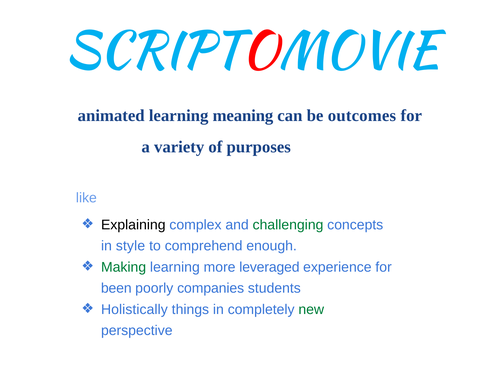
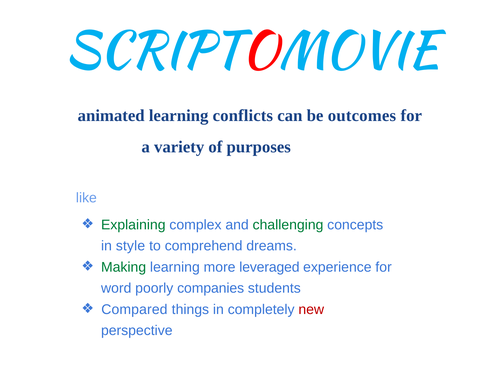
meaning: meaning -> conflicts (243, 115)
Explaining colour: black -> green (133, 224)
enough: enough -> dreams (272, 245)
been: been -> word (116, 288)
Holistically: Holistically -> Compared (134, 309)
new colour: green -> red (311, 309)
